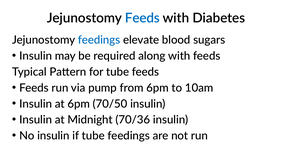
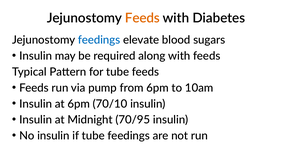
Feeds colour: blue -> orange (142, 18)
70/50: 70/50 -> 70/10 (110, 104)
70/36: 70/36 -> 70/95 (133, 120)
